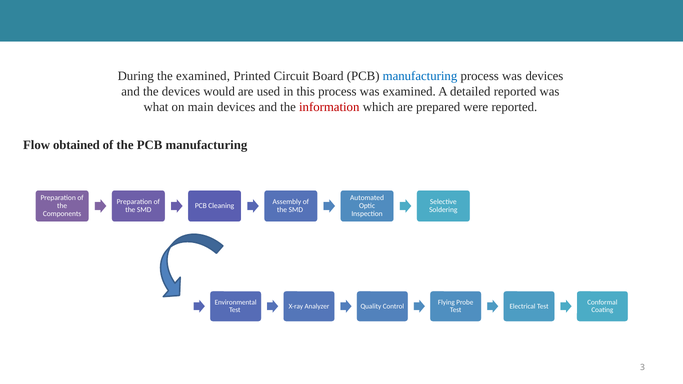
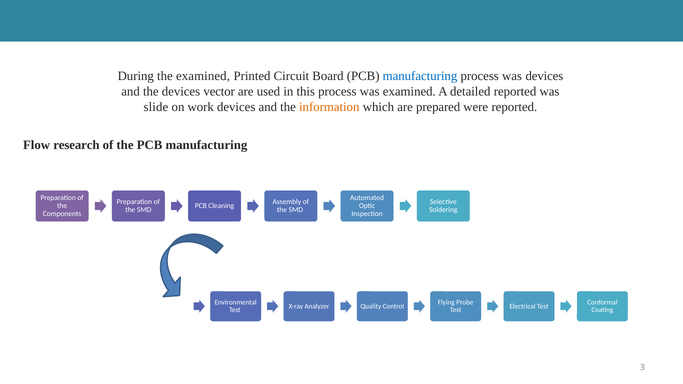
would: would -> vector (219, 92)
what: what -> slide (156, 107)
main: main -> work (201, 107)
information colour: red -> orange (329, 107)
obtained: obtained -> research (76, 145)
